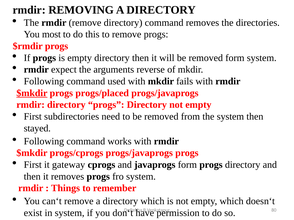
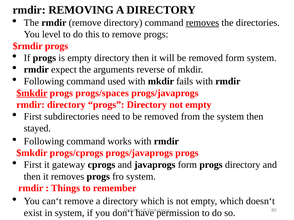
removes underline: none -> present (202, 23)
most: most -> level (51, 34)
progs/placed: progs/placed -> progs/spaces (102, 93)
